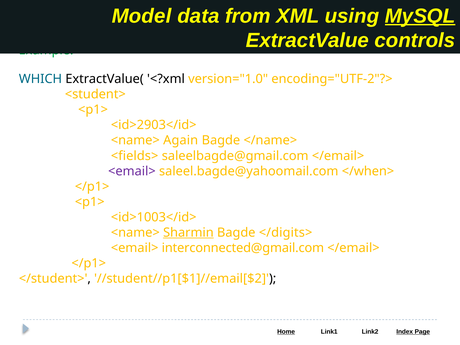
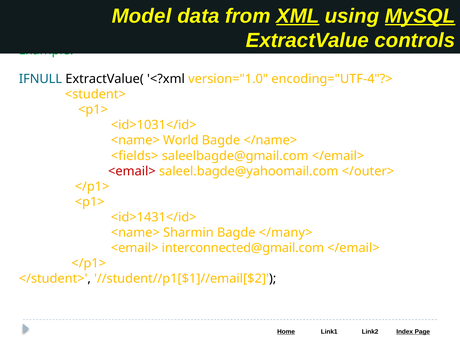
XML underline: none -> present (298, 16)
WHICH: WHICH -> IFNULL (40, 79)
encoding="UTF-2"?>: encoding="UTF-2"?> -> encoding="UTF-4"?> (332, 79)
<id>2903</id>: <id>2903</id> -> <id>1031</id> (154, 125)
Again: Again -> World (181, 140)
<email> colour: purple -> red (132, 171)
</when>: </when> -> </outer> (368, 171)
<id>1003</id>: <id>1003</id> -> <id>1431</id> (154, 217)
Sharmin underline: present -> none (188, 232)
</digits>: </digits> -> </many> (286, 232)
